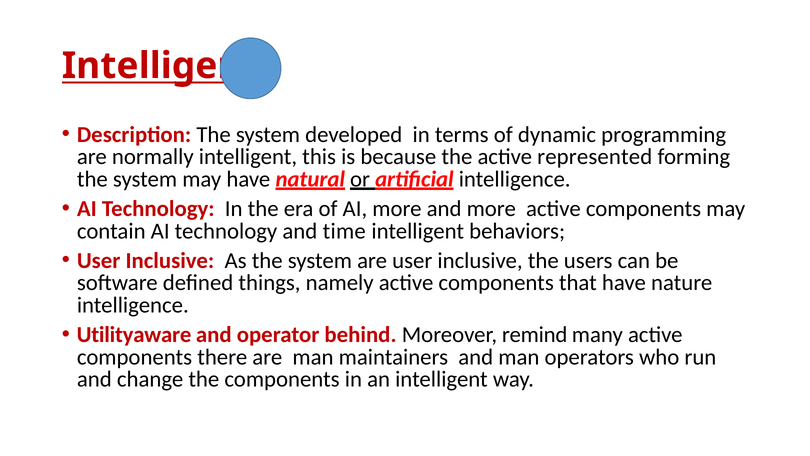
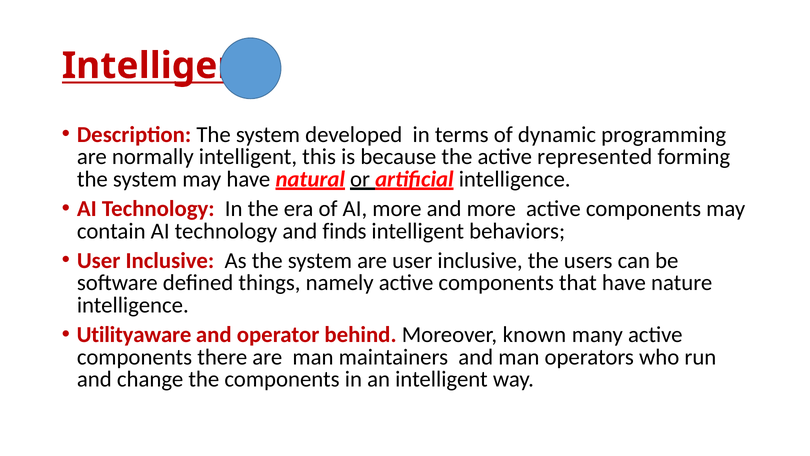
time: time -> finds (344, 231)
remind: remind -> known (534, 335)
